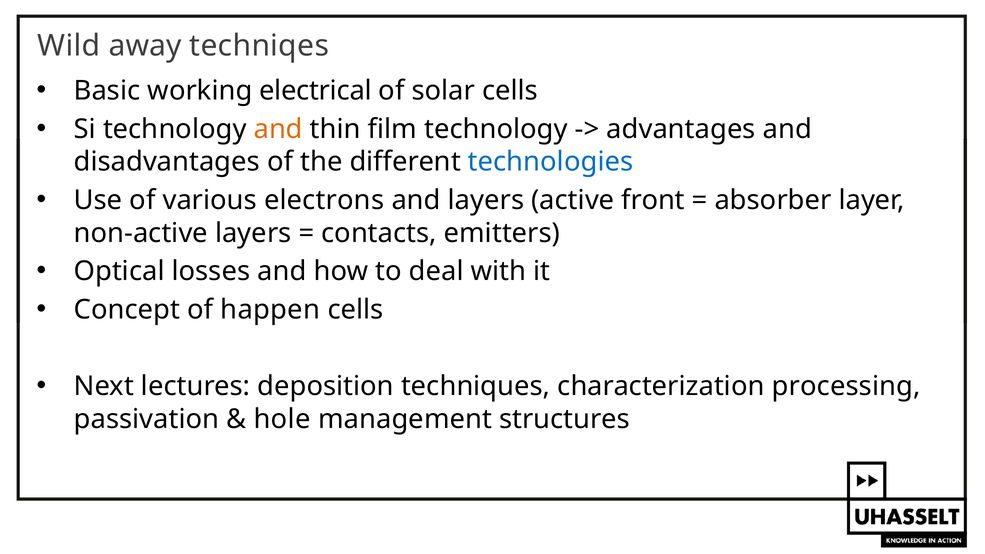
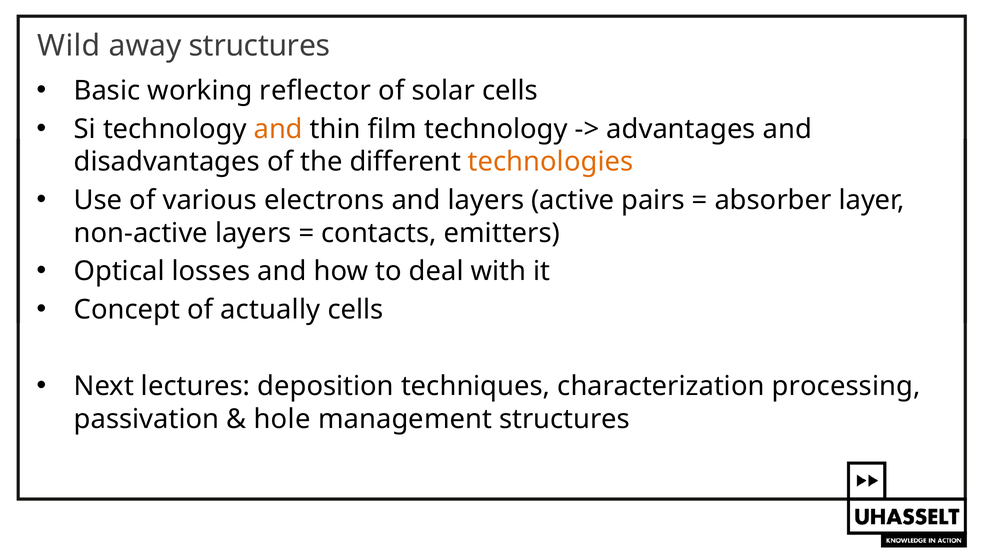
away techniqes: techniqes -> structures (260, 46)
electrical: electrical -> reflector (315, 91)
technologies colour: blue -> orange (551, 162)
front: front -> pairs (653, 200)
happen: happen -> actually (270, 310)
